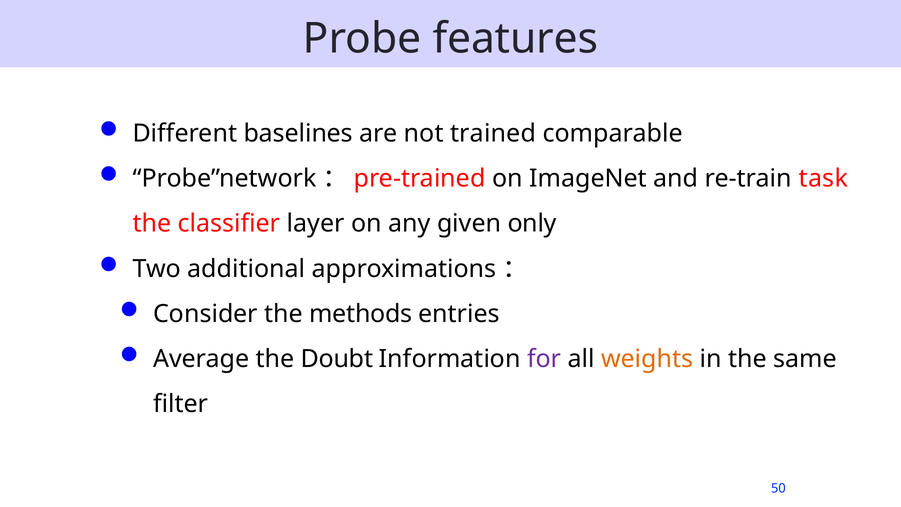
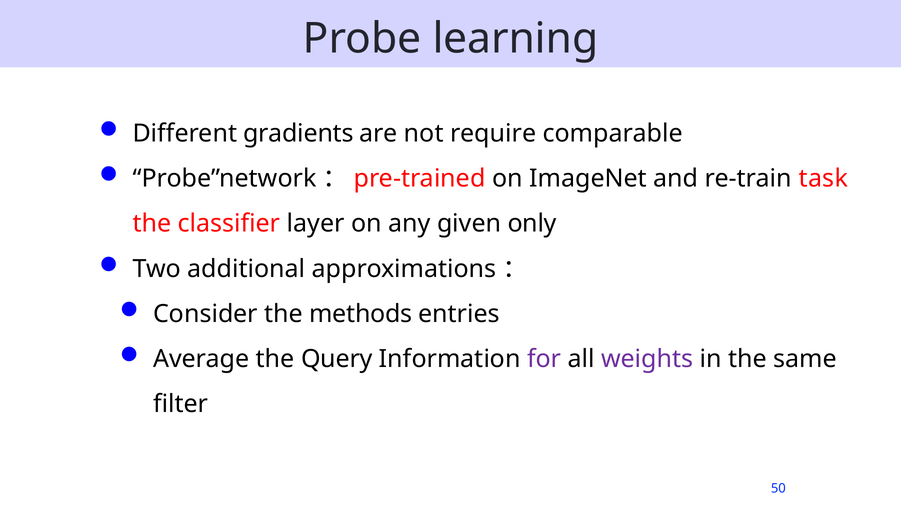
features: features -> learning (515, 39)
baselines: baselines -> gradients (298, 134)
trained: trained -> require (493, 134)
Doubt: Doubt -> Query (337, 359)
weights colour: orange -> purple (647, 359)
